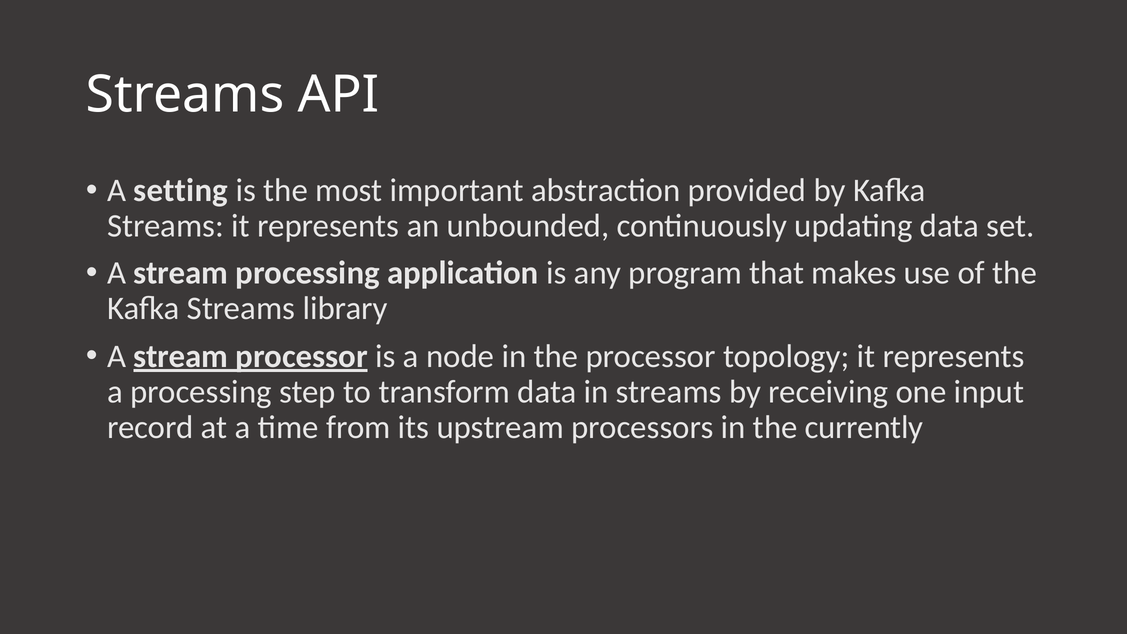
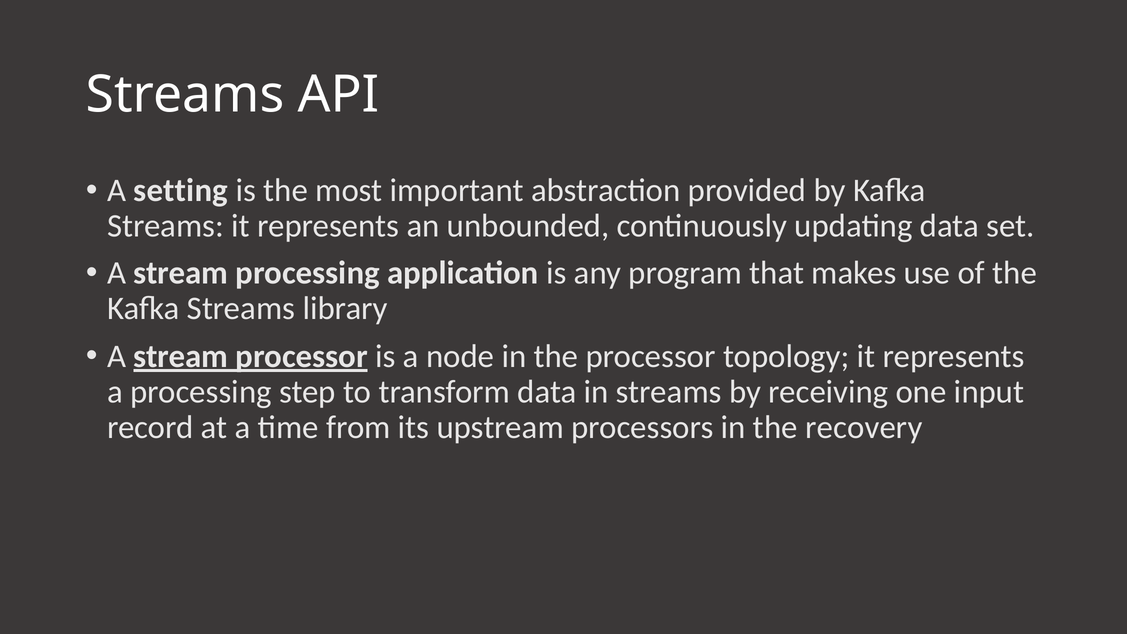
currently: currently -> recovery (864, 427)
